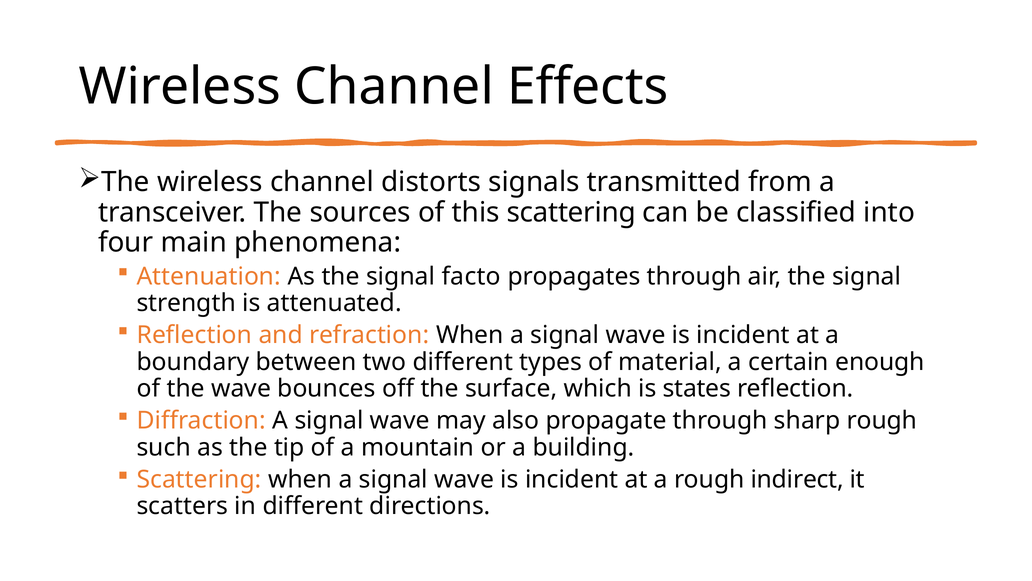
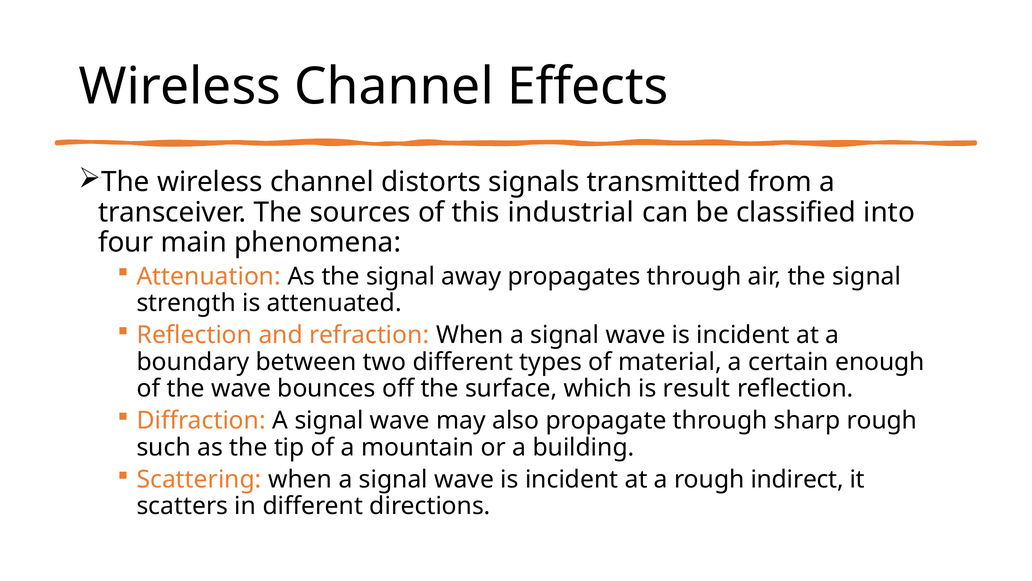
this scattering: scattering -> industrial (571, 212)
facto: facto -> away (471, 276)
states: states -> result (697, 388)
